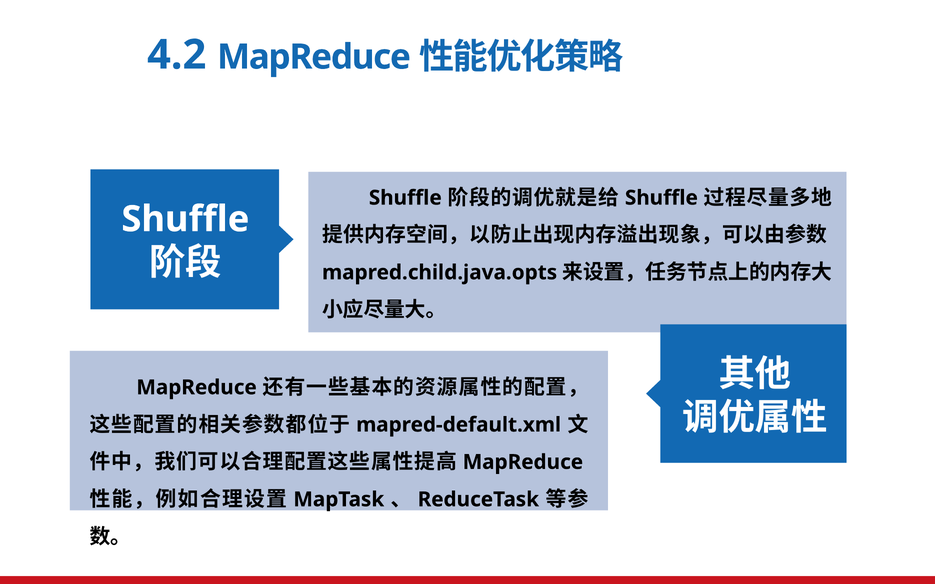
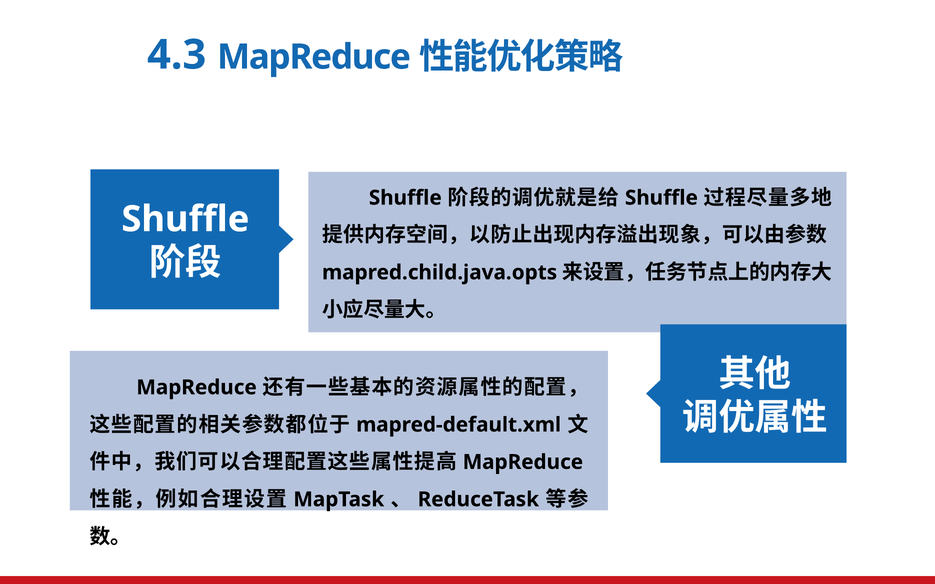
4.2: 4.2 -> 4.3 (177, 55)
